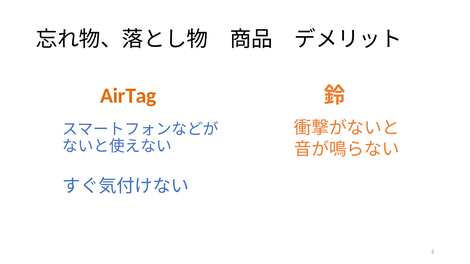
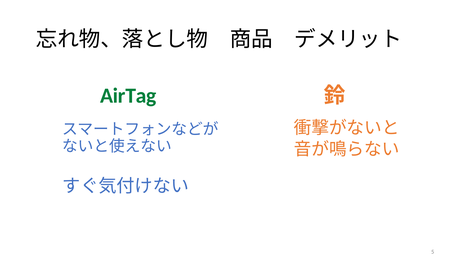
AirTag colour: orange -> green (128, 96)
